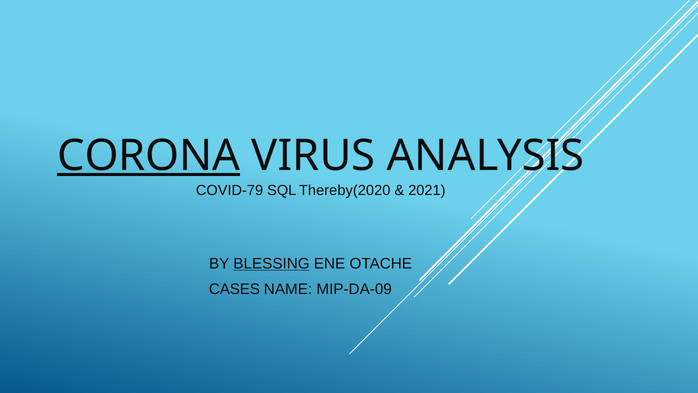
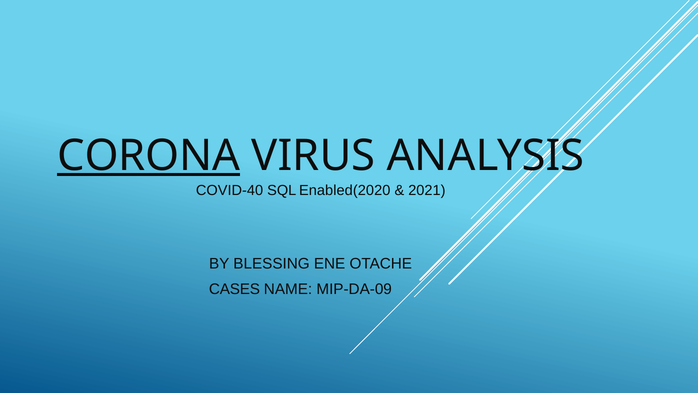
COVID-79: COVID-79 -> COVID-40 (230, 190)
Thereby(2020: Thereby(2020 -> Enabled(2020 (345, 190)
BLESSING underline: present -> none (272, 263)
